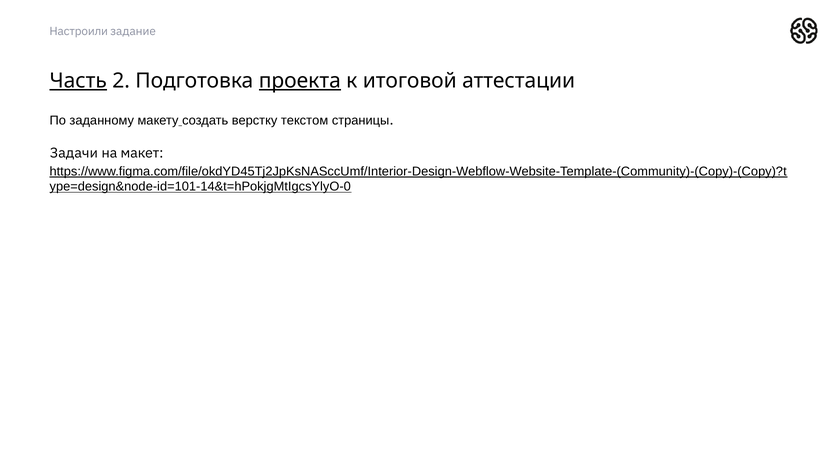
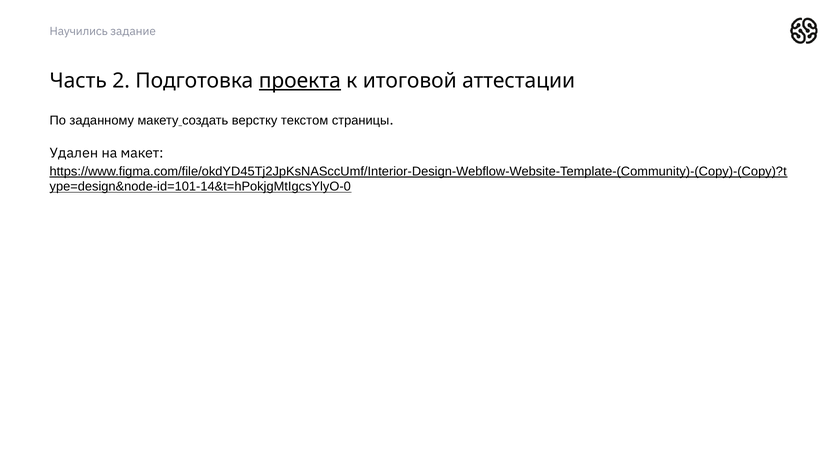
Настроили: Настроили -> Научились (79, 31)
Часть underline: present -> none (78, 81)
Задачи: Задачи -> Удален (74, 153)
